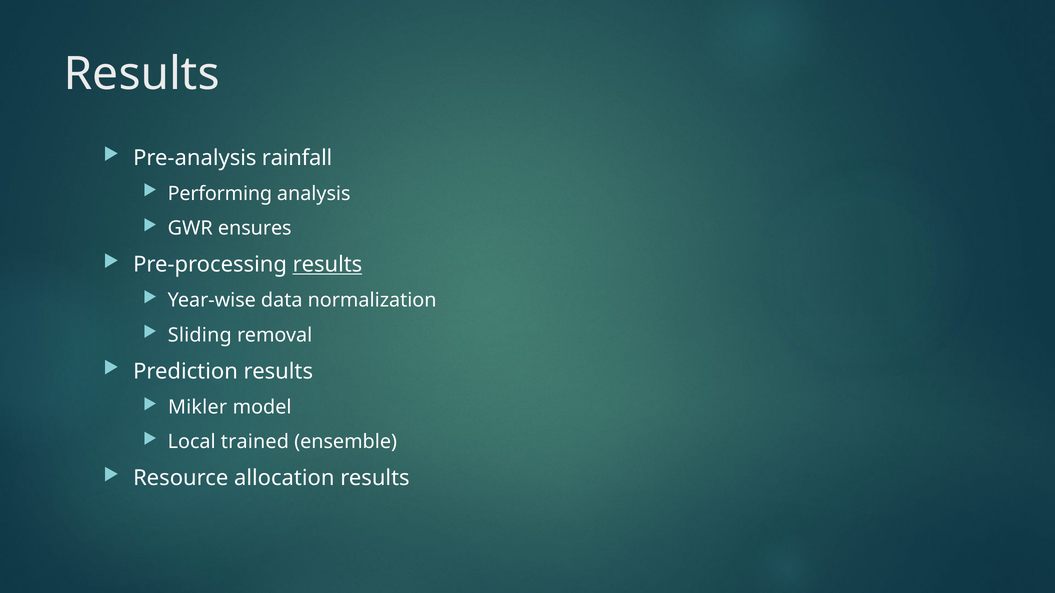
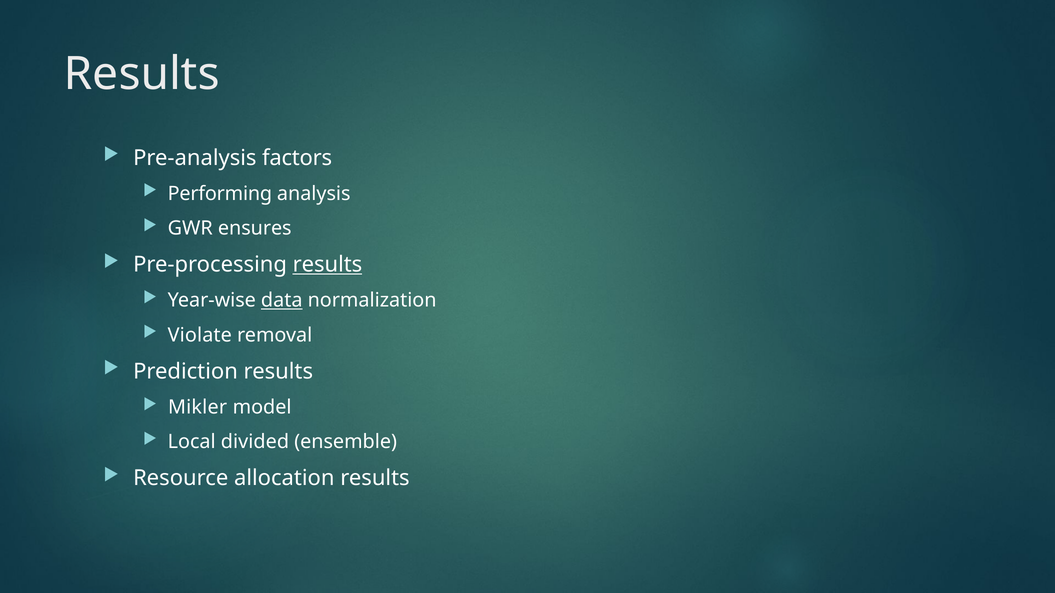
rainfall: rainfall -> factors (297, 158)
data underline: none -> present (282, 301)
Sliding: Sliding -> Violate (200, 335)
trained: trained -> divided (255, 442)
